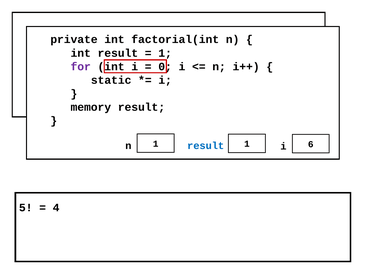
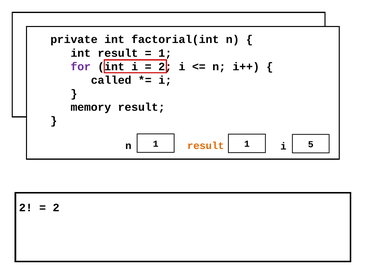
0: 0 -> 2 (165, 67)
static: static -> called (111, 80)
6: 6 -> 5 (311, 144)
result colour: blue -> orange (206, 146)
5: 5 -> 2 (26, 207)
4: 4 -> 2 (56, 207)
